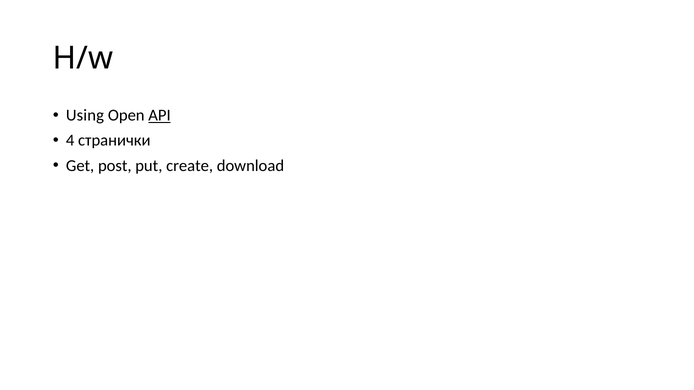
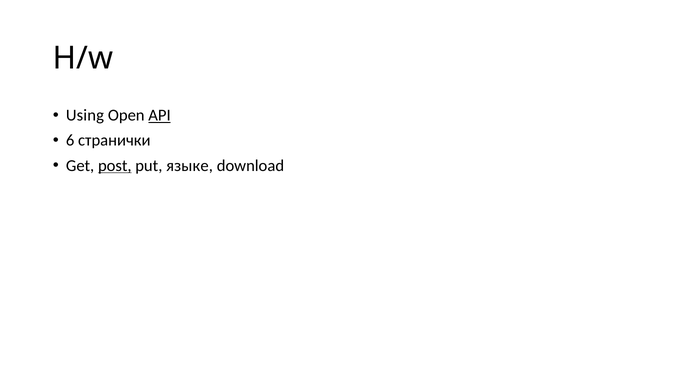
4: 4 -> 6 (70, 141)
post underline: none -> present (115, 166)
create: create -> языке (190, 166)
